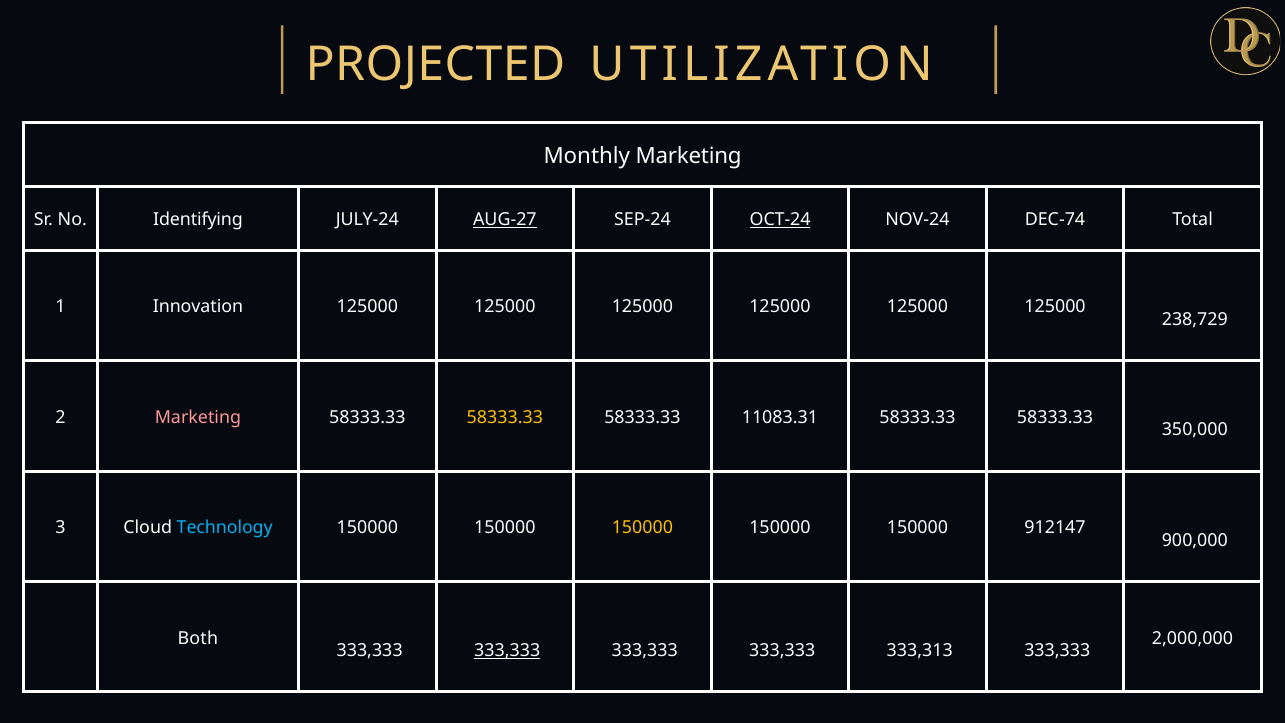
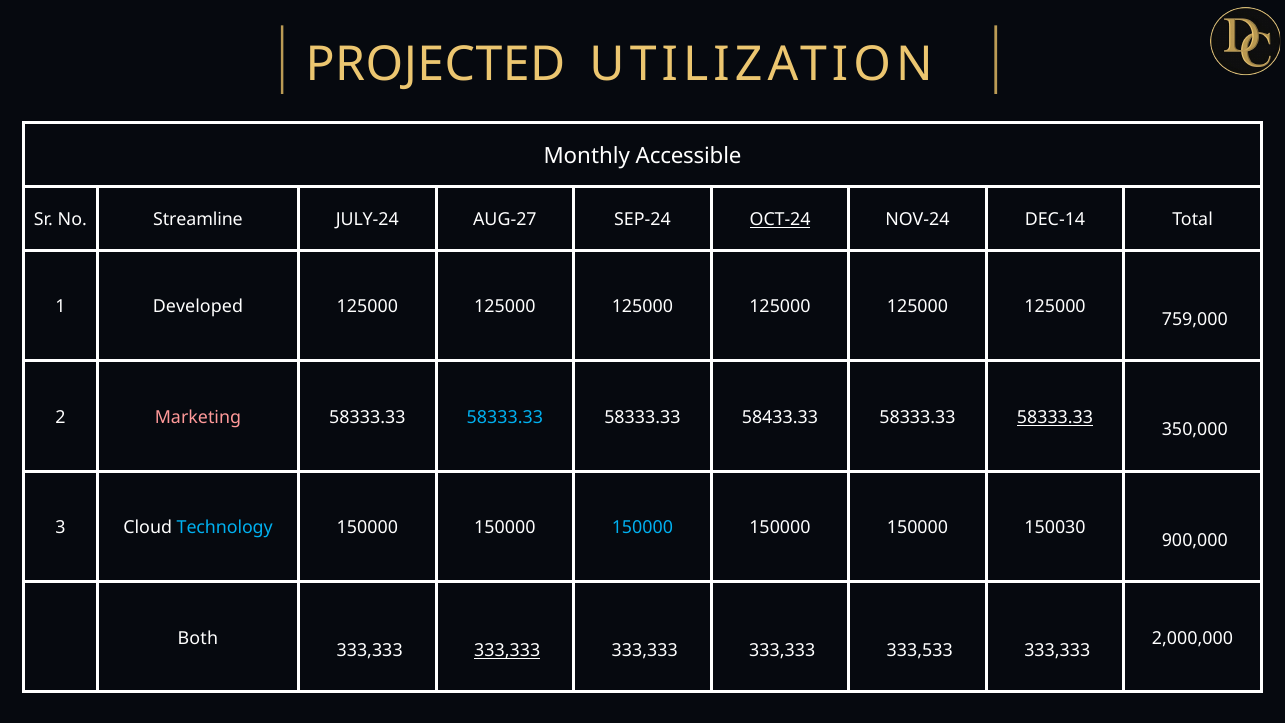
Monthly Marketing: Marketing -> Accessible (689, 156)
Identifying: Identifying -> Streamline (198, 220)
AUG-27 underline: present -> none (505, 220)
DEC-74: DEC-74 -> DEC-14 (1055, 220)
Innovation: Innovation -> Developed (198, 307)
238,729: 238,729 -> 759,000 (1195, 319)
58333.33 colour: yellow -> light blue (505, 417)
11083.31: 11083.31 -> 58433.33 (780, 417)
58333.33 underline: none -> present (1055, 417)
150000 colour: yellow -> light blue (642, 528)
912147: 912147 -> 150030 (1055, 528)
333,313: 333,313 -> 333,533 (920, 650)
